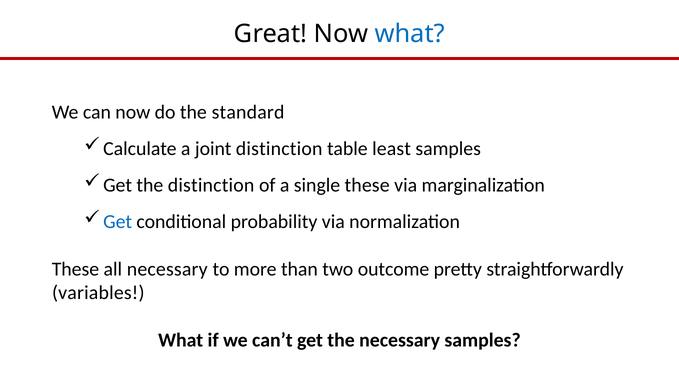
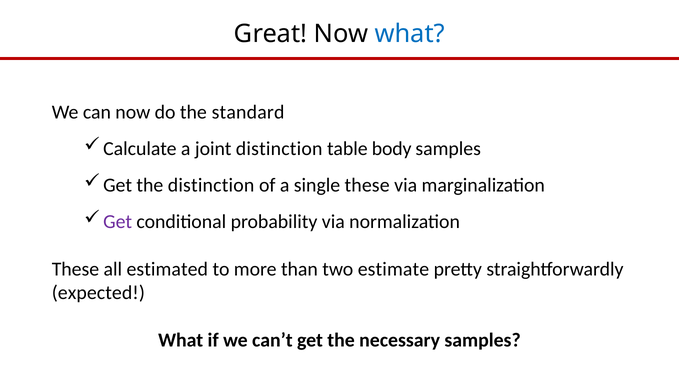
least: least -> body (392, 149)
Get colour: blue -> purple (118, 222)
all necessary: necessary -> estimated (167, 269)
outcome: outcome -> estimate (393, 269)
variables: variables -> expected (98, 293)
